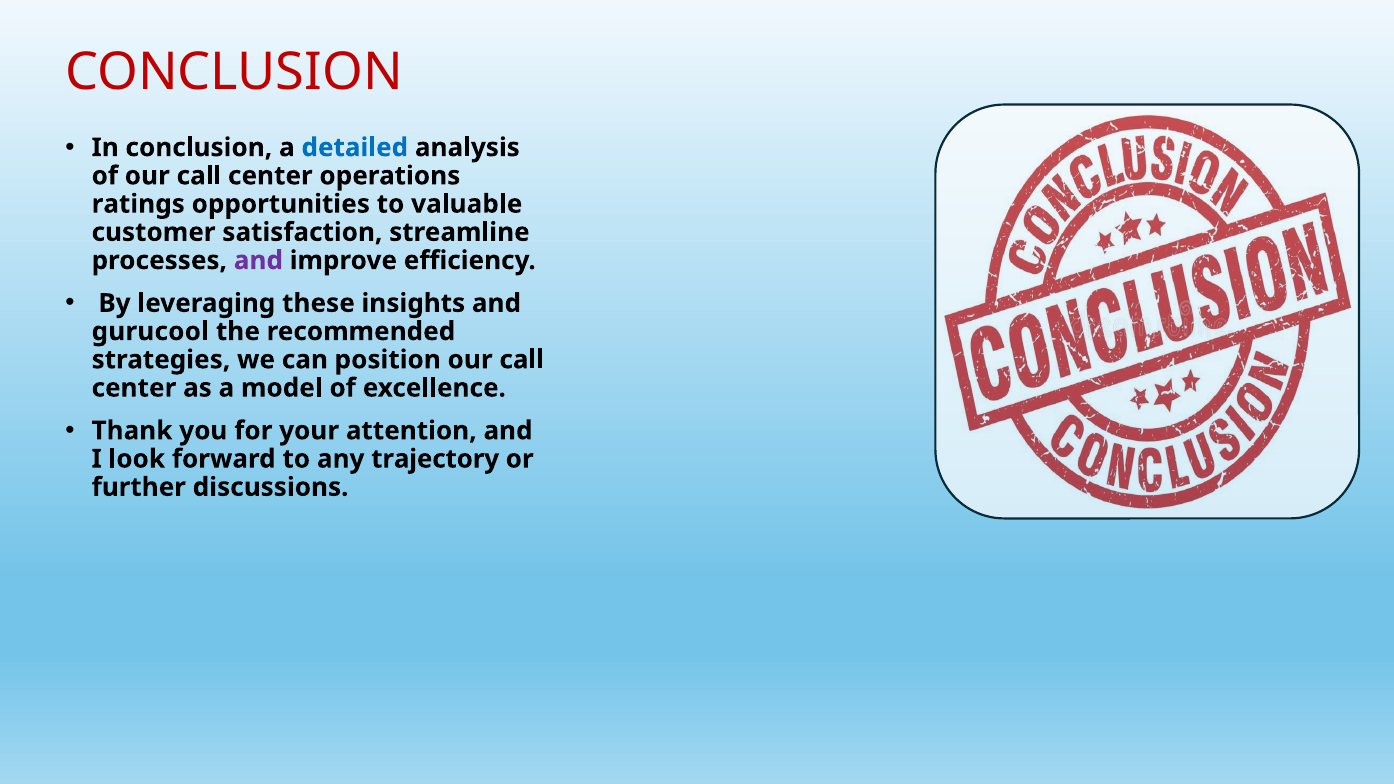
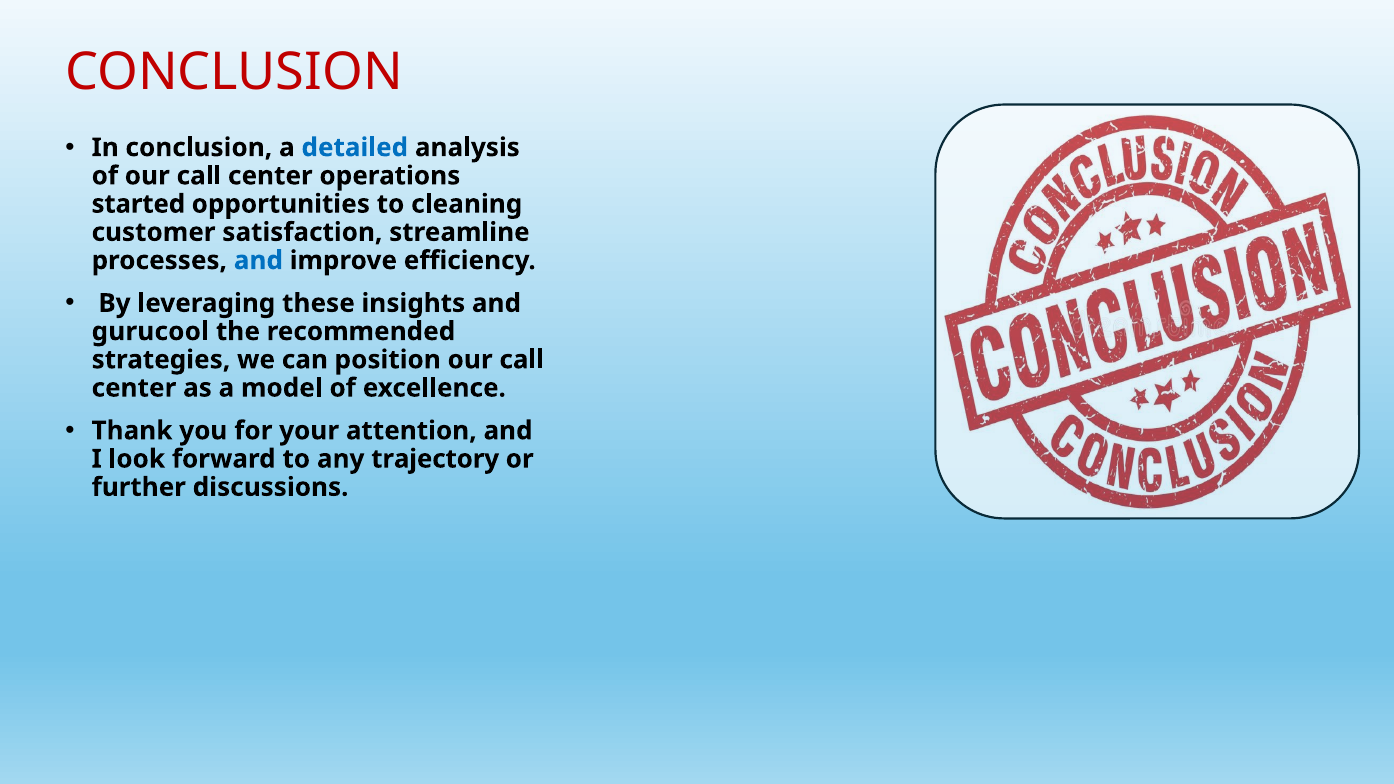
ratings: ratings -> started (138, 204)
valuable: valuable -> cleaning (467, 204)
and colour: purple -> blue (258, 261)
